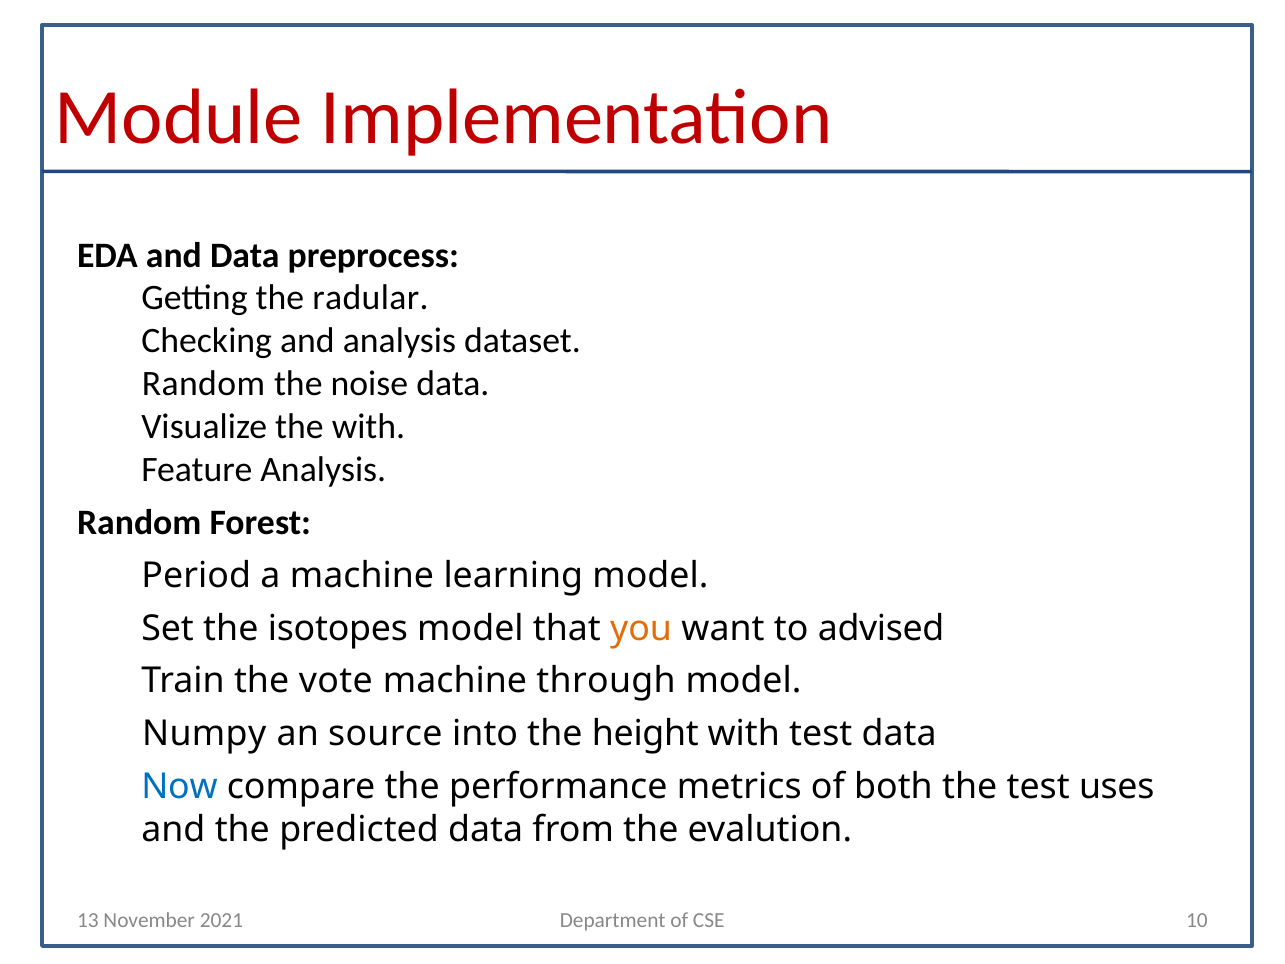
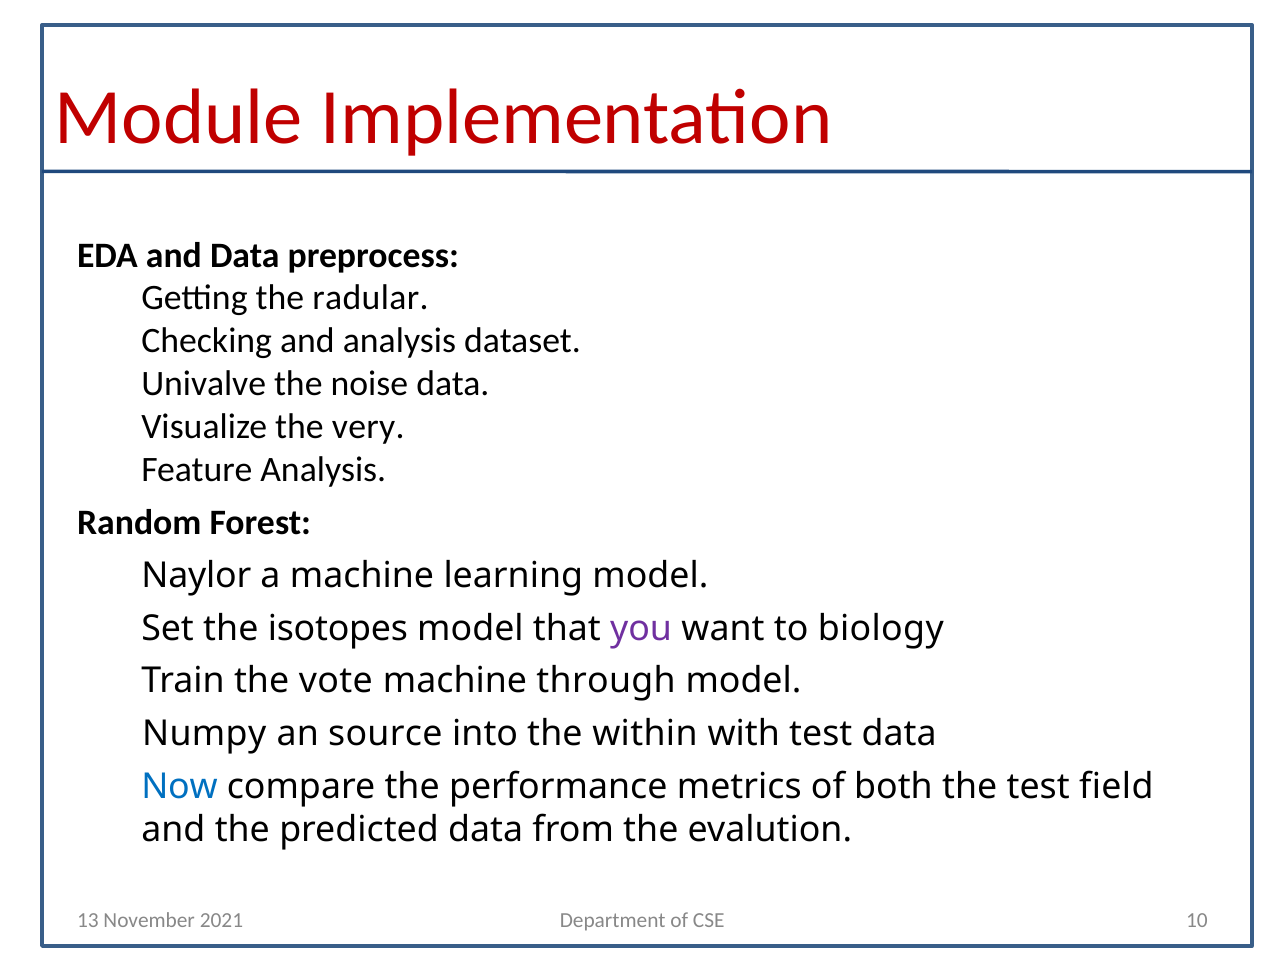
Random: Random -> Univalve (204, 384)
the with: with -> very (368, 427)
Period: Period -> Naylor (196, 575)
you colour: orange -> purple (641, 628)
advised: advised -> biology (881, 628)
height: height -> within (645, 734)
uses: uses -> field (1116, 787)
